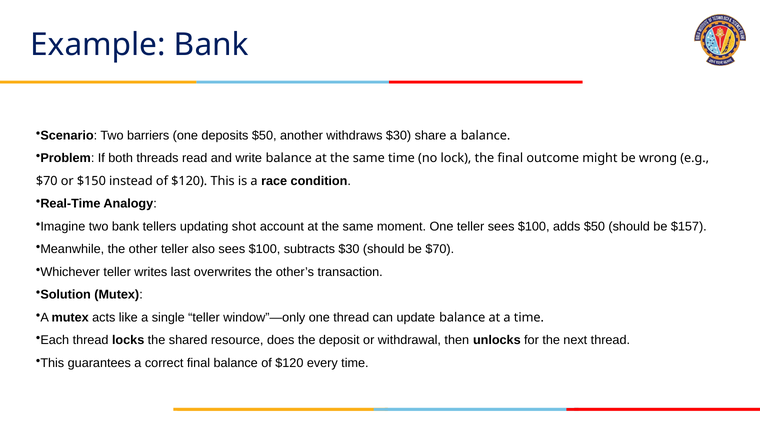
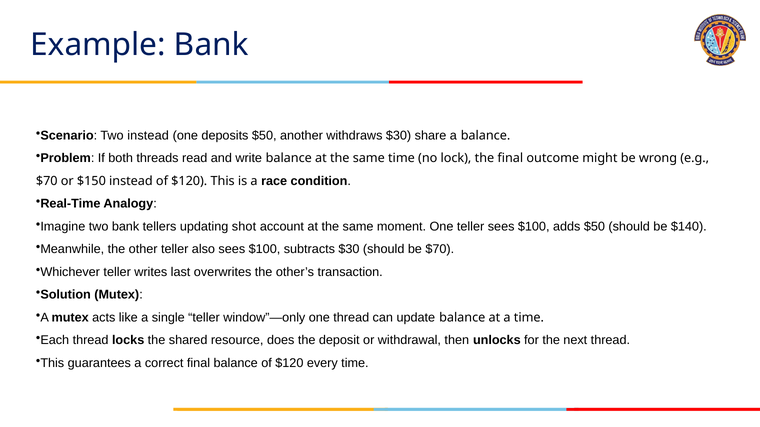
Two barriers: barriers -> instead (148, 136)
$157: $157 -> $140 (689, 227)
